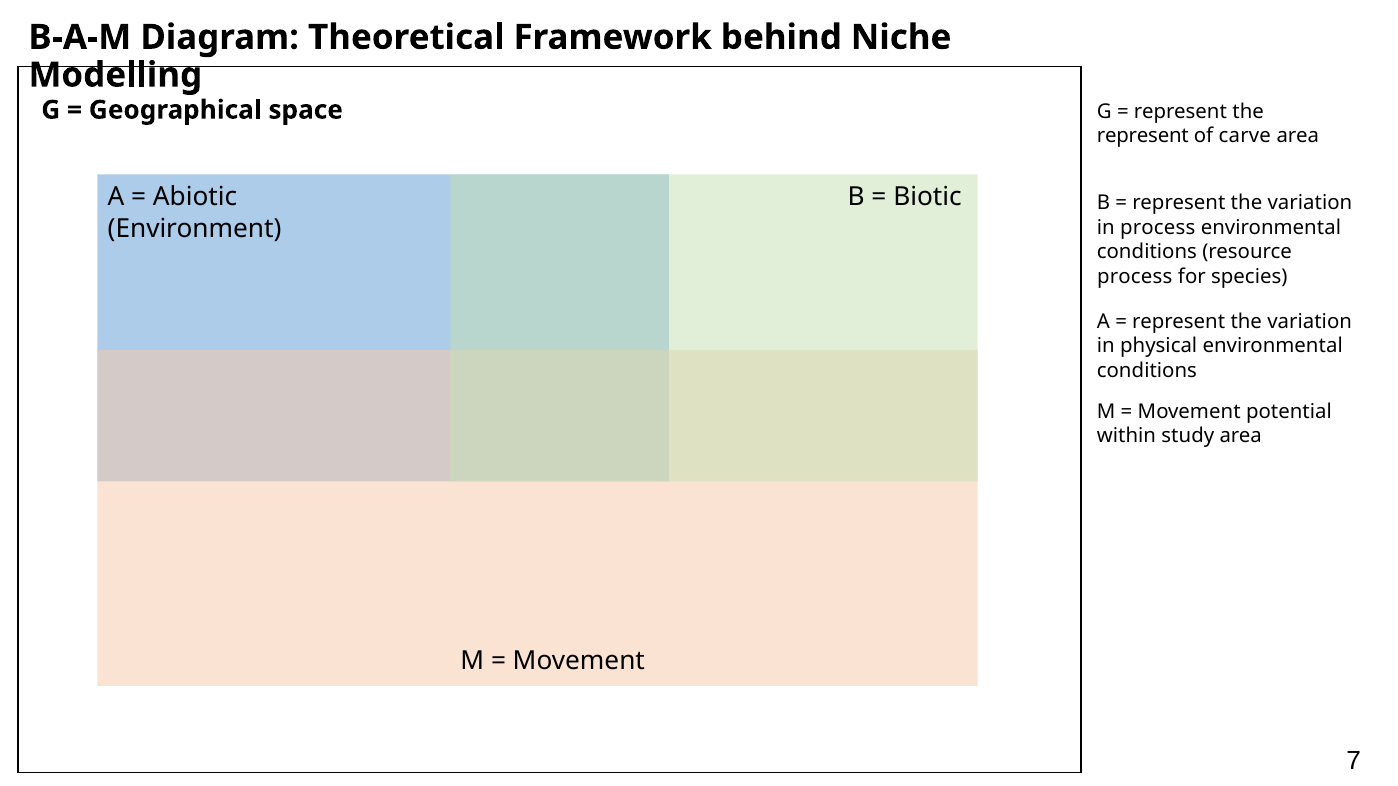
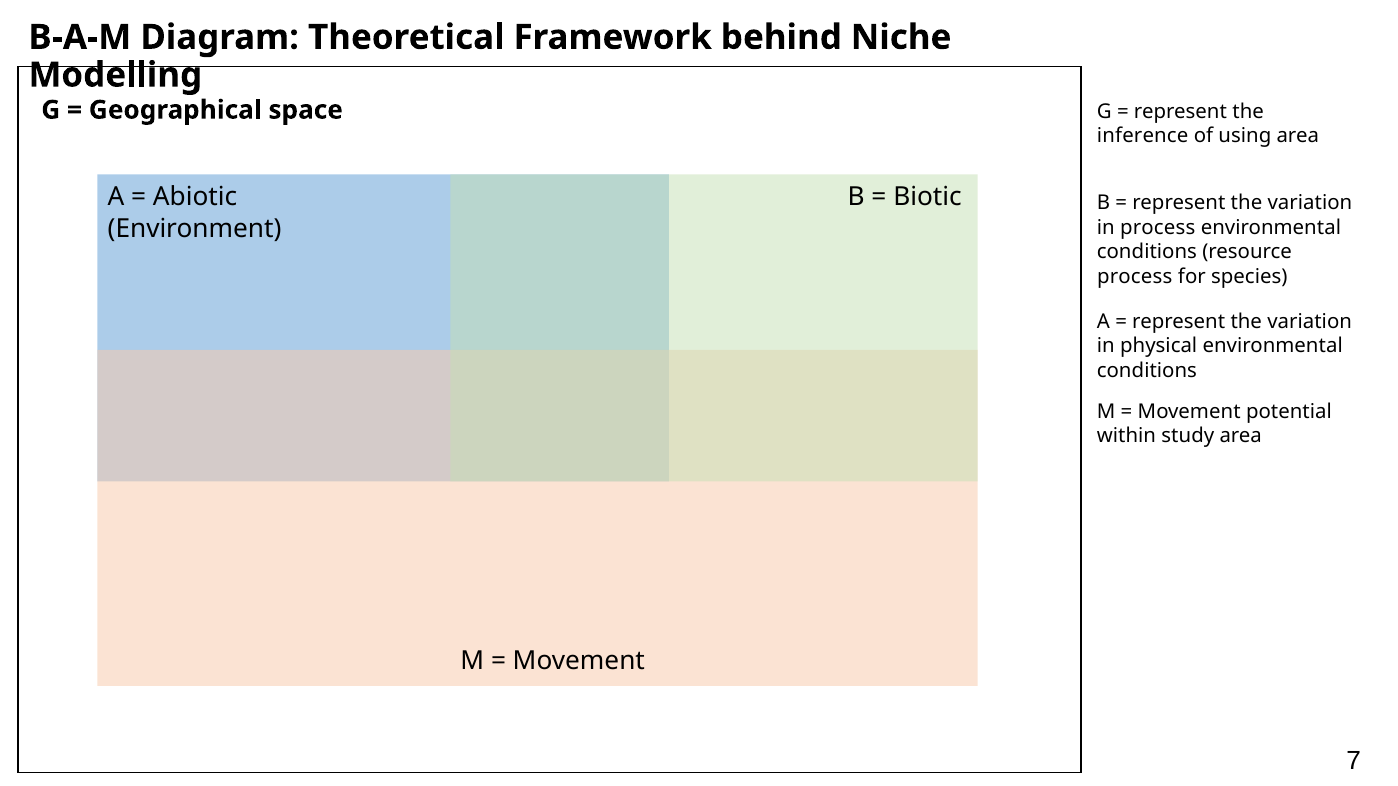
represent: represent -> inference (1143, 136)
carve: carve -> using (1245, 136)
